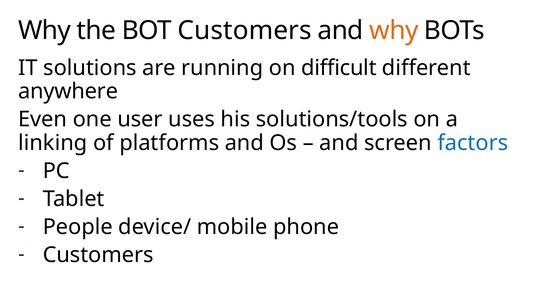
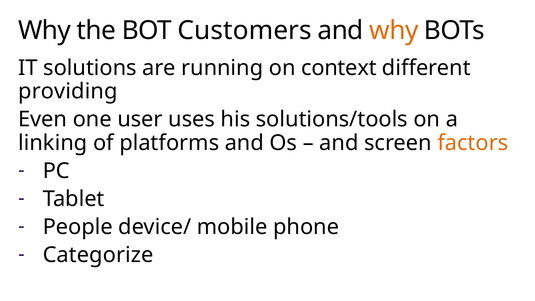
difficult: difficult -> context (339, 68)
anywhere: anywhere -> providing (68, 91)
factors colour: blue -> orange (473, 143)
Customers: Customers -> Categorize (98, 255)
